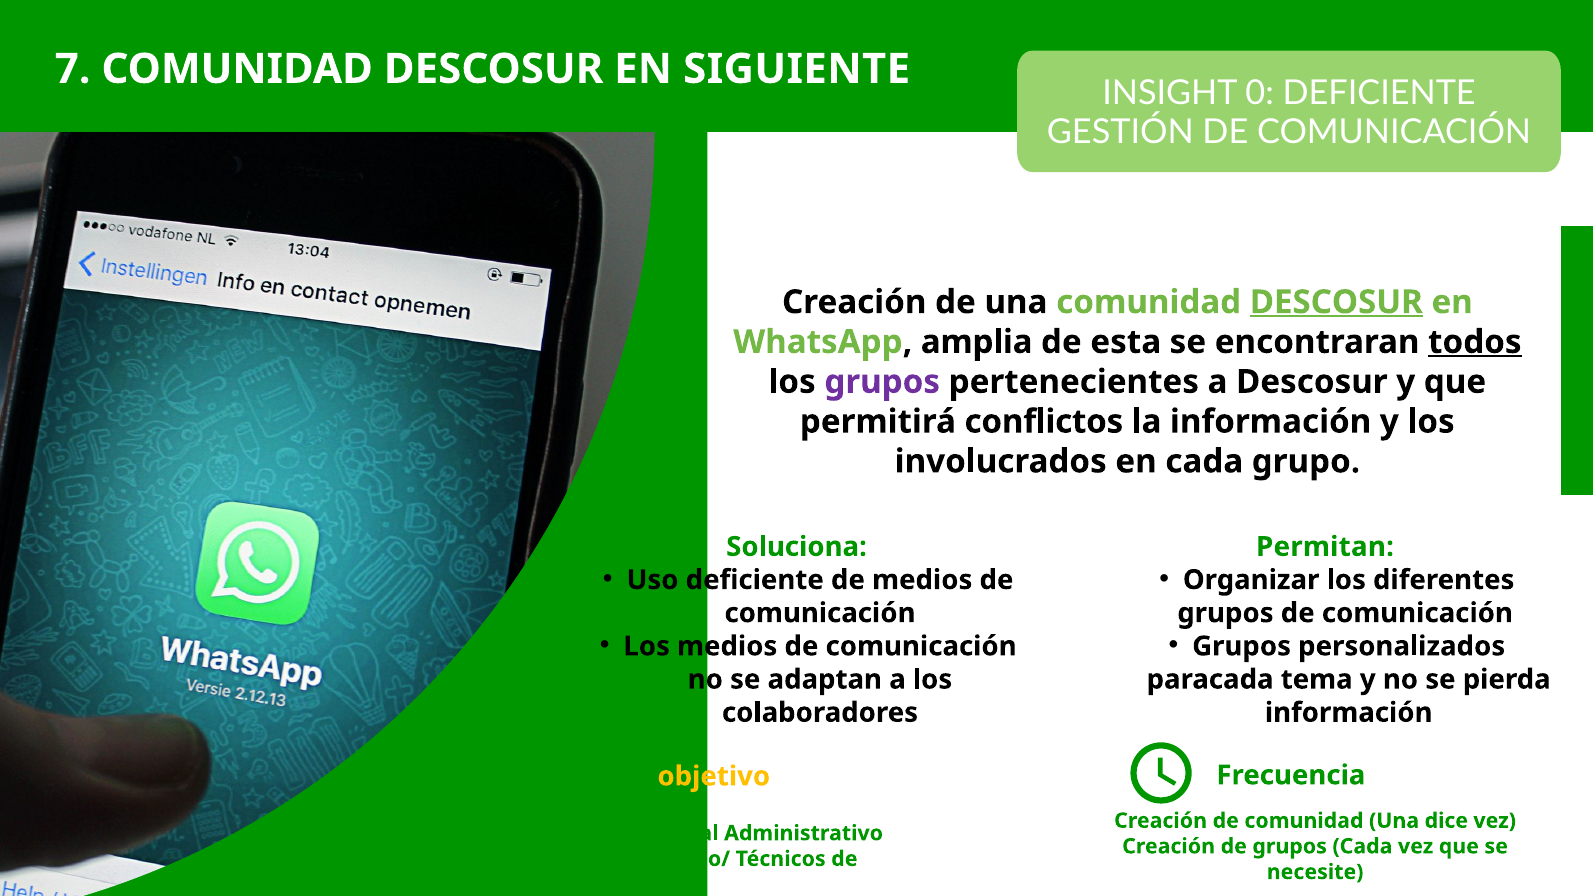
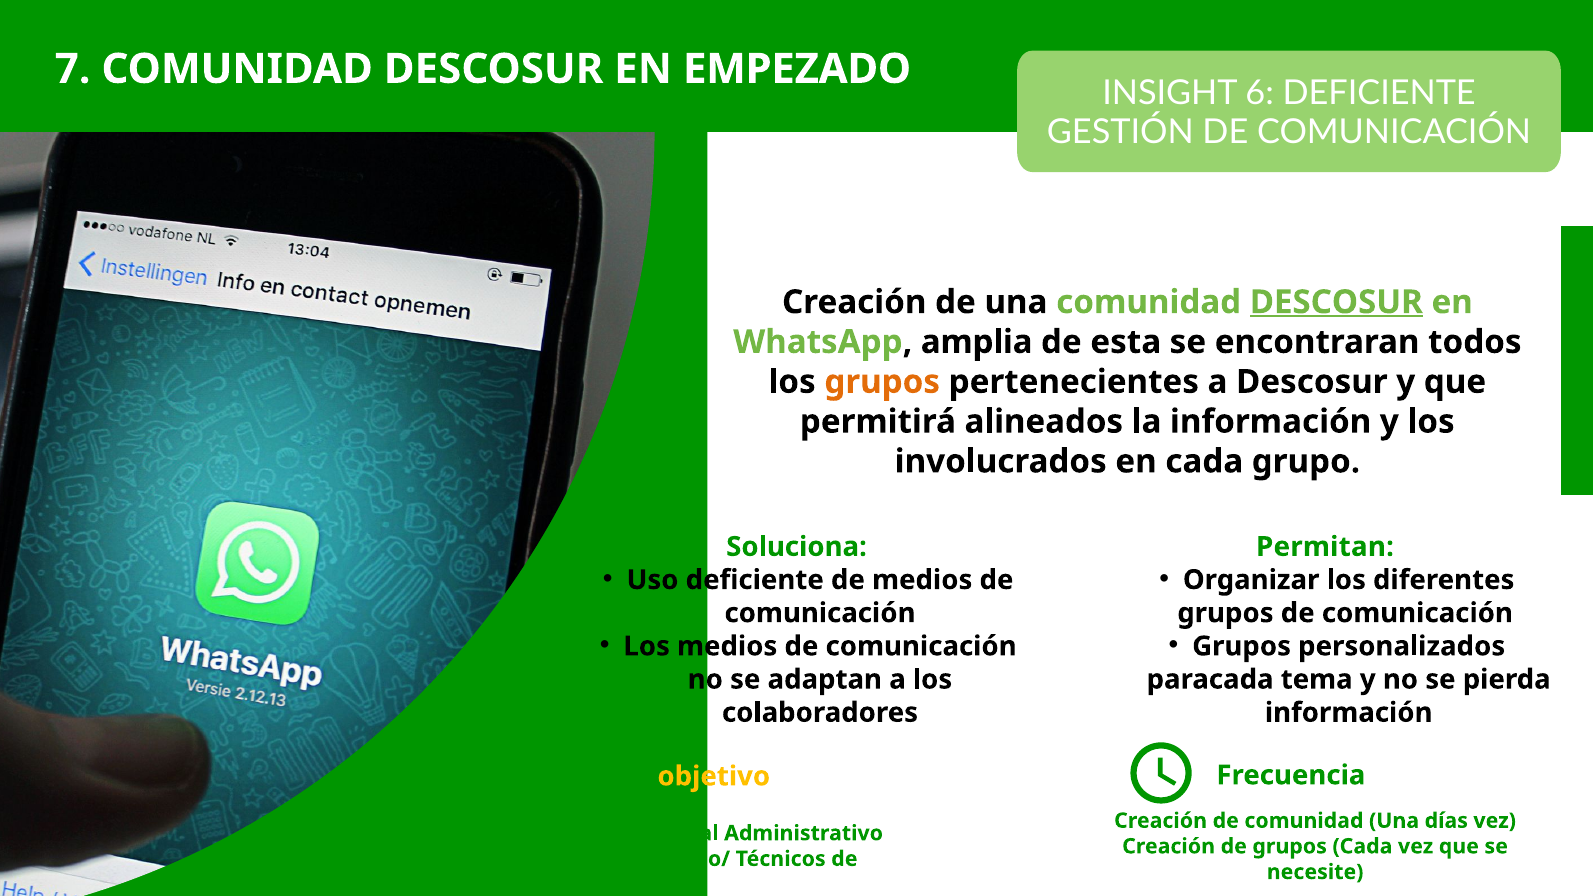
SIGUIENTE: SIGUIENTE -> EMPEZADO (797, 69)
0: 0 -> 6 (1260, 94)
todos underline: present -> none (1475, 342)
grupos colour: purple -> orange (882, 382)
conflictos: conflictos -> alineados (1044, 422)
dice: dice -> días (1446, 821)
